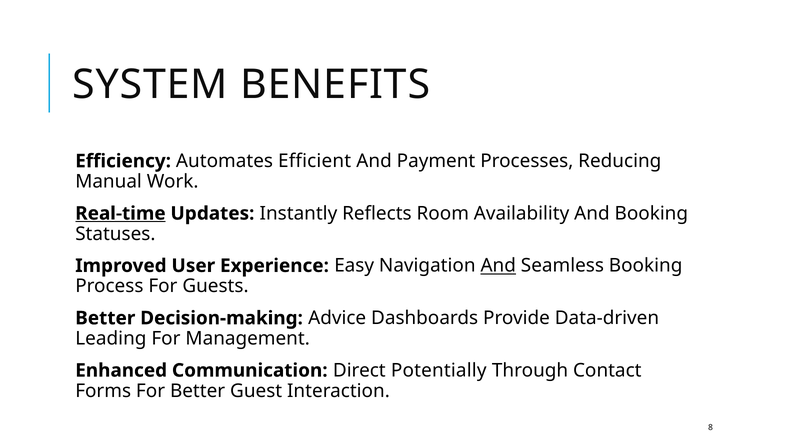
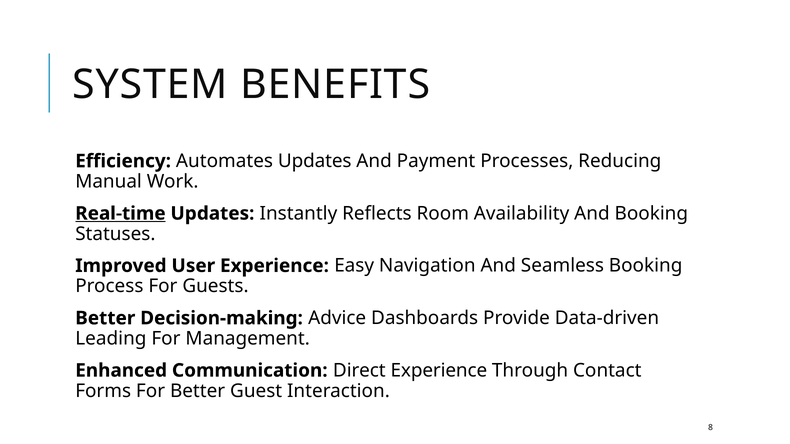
Automates Efficient: Efficient -> Updates (315, 161)
And underline: present -> none (498, 266)
Direct Potentially: Potentially -> Experience (439, 371)
